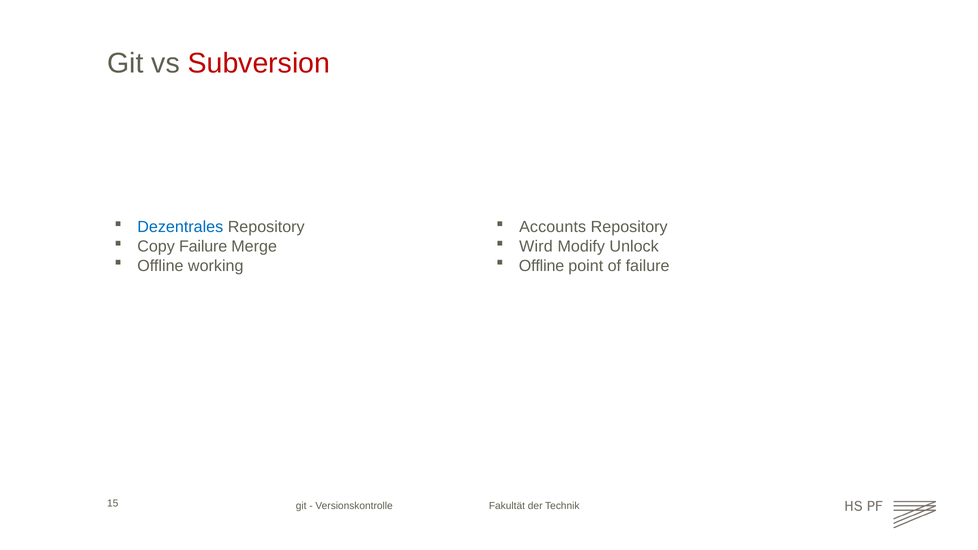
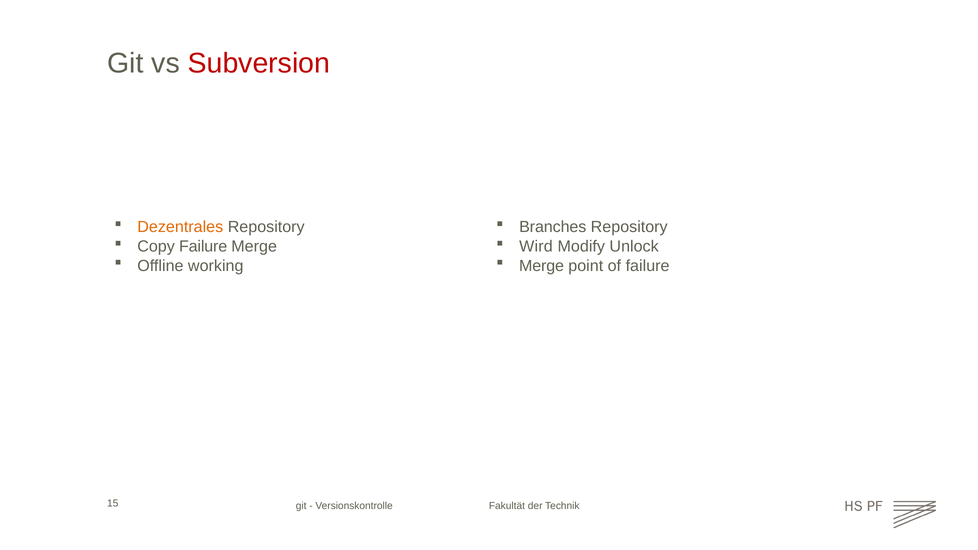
Dezentrales colour: blue -> orange (180, 227)
Accounts: Accounts -> Branches (553, 227)
Offline: Offline -> Merge (542, 266)
